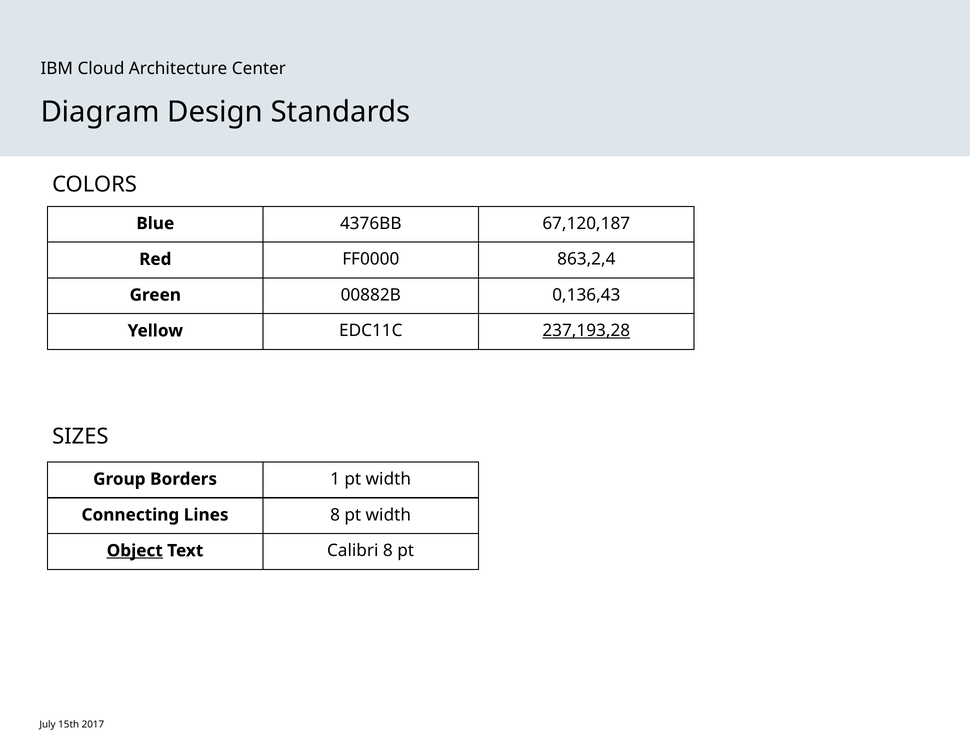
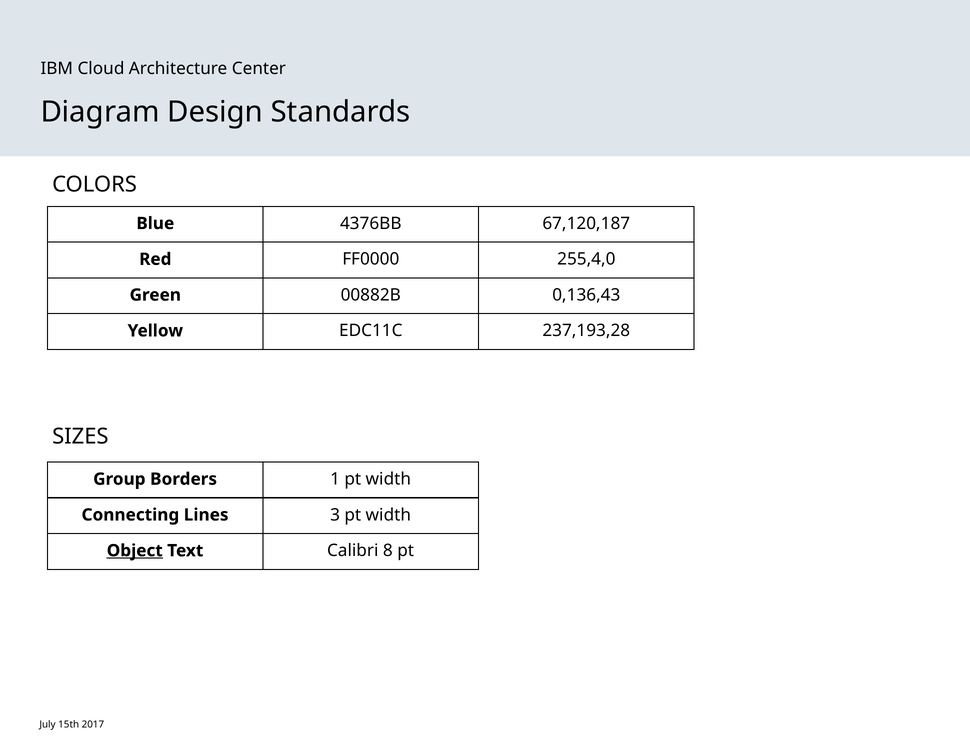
863,2,4: 863,2,4 -> 255,4,0 (586, 259)
237,193,28 underline: present -> none (586, 331)
Lines 8: 8 -> 3 (335, 515)
